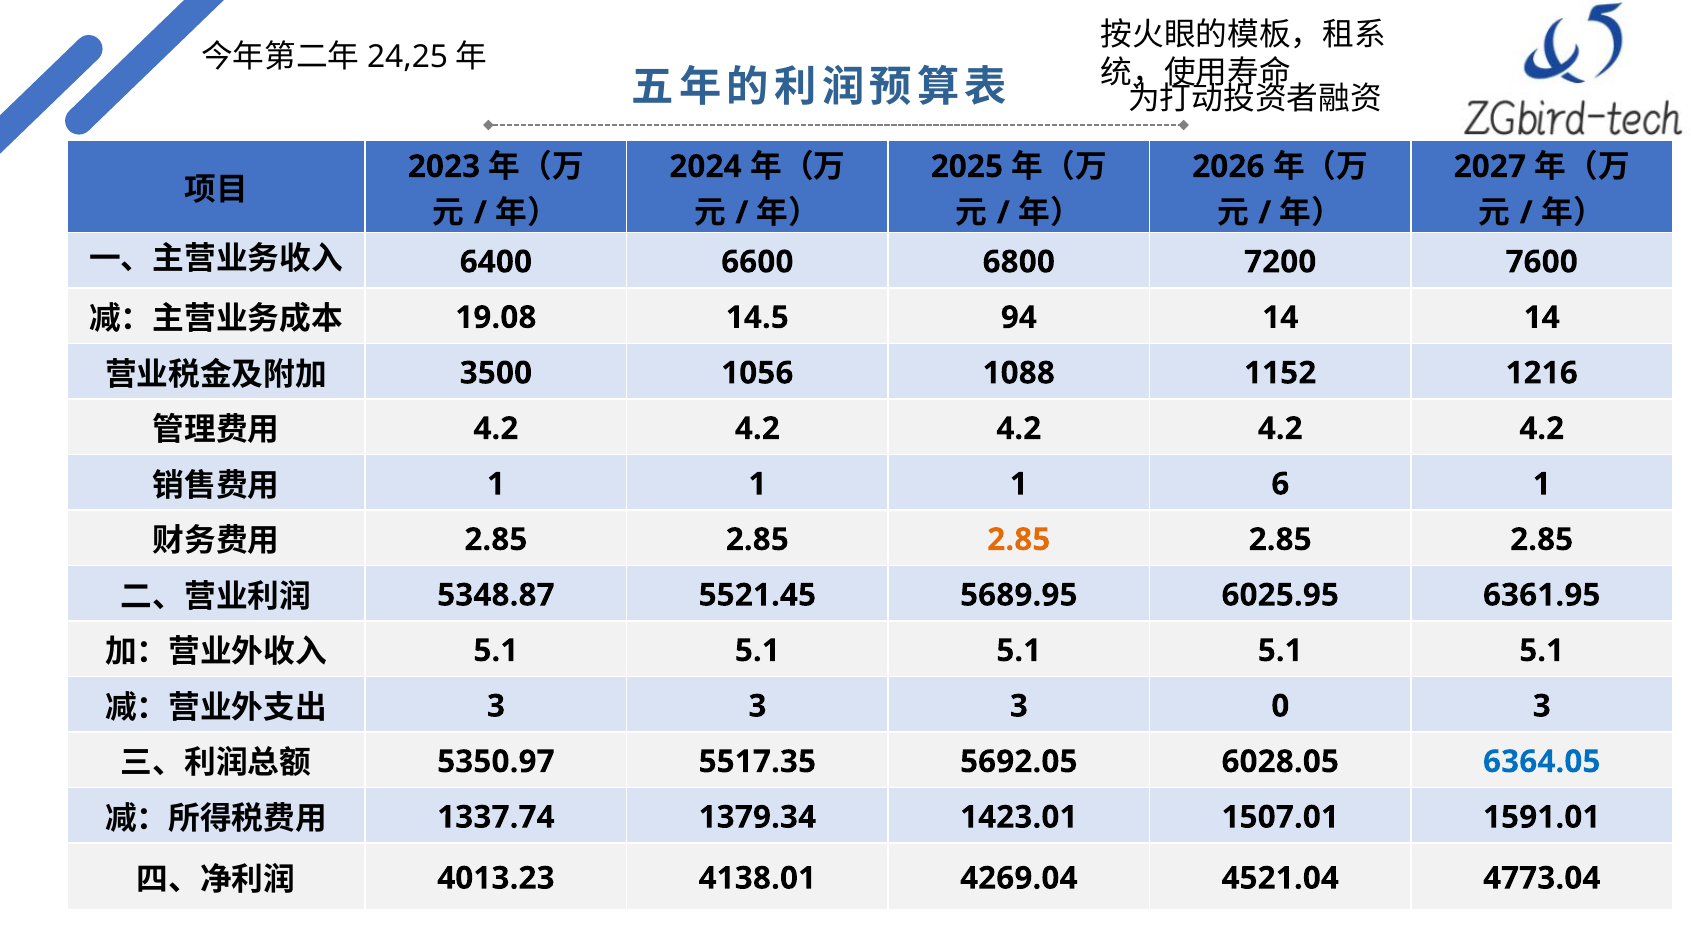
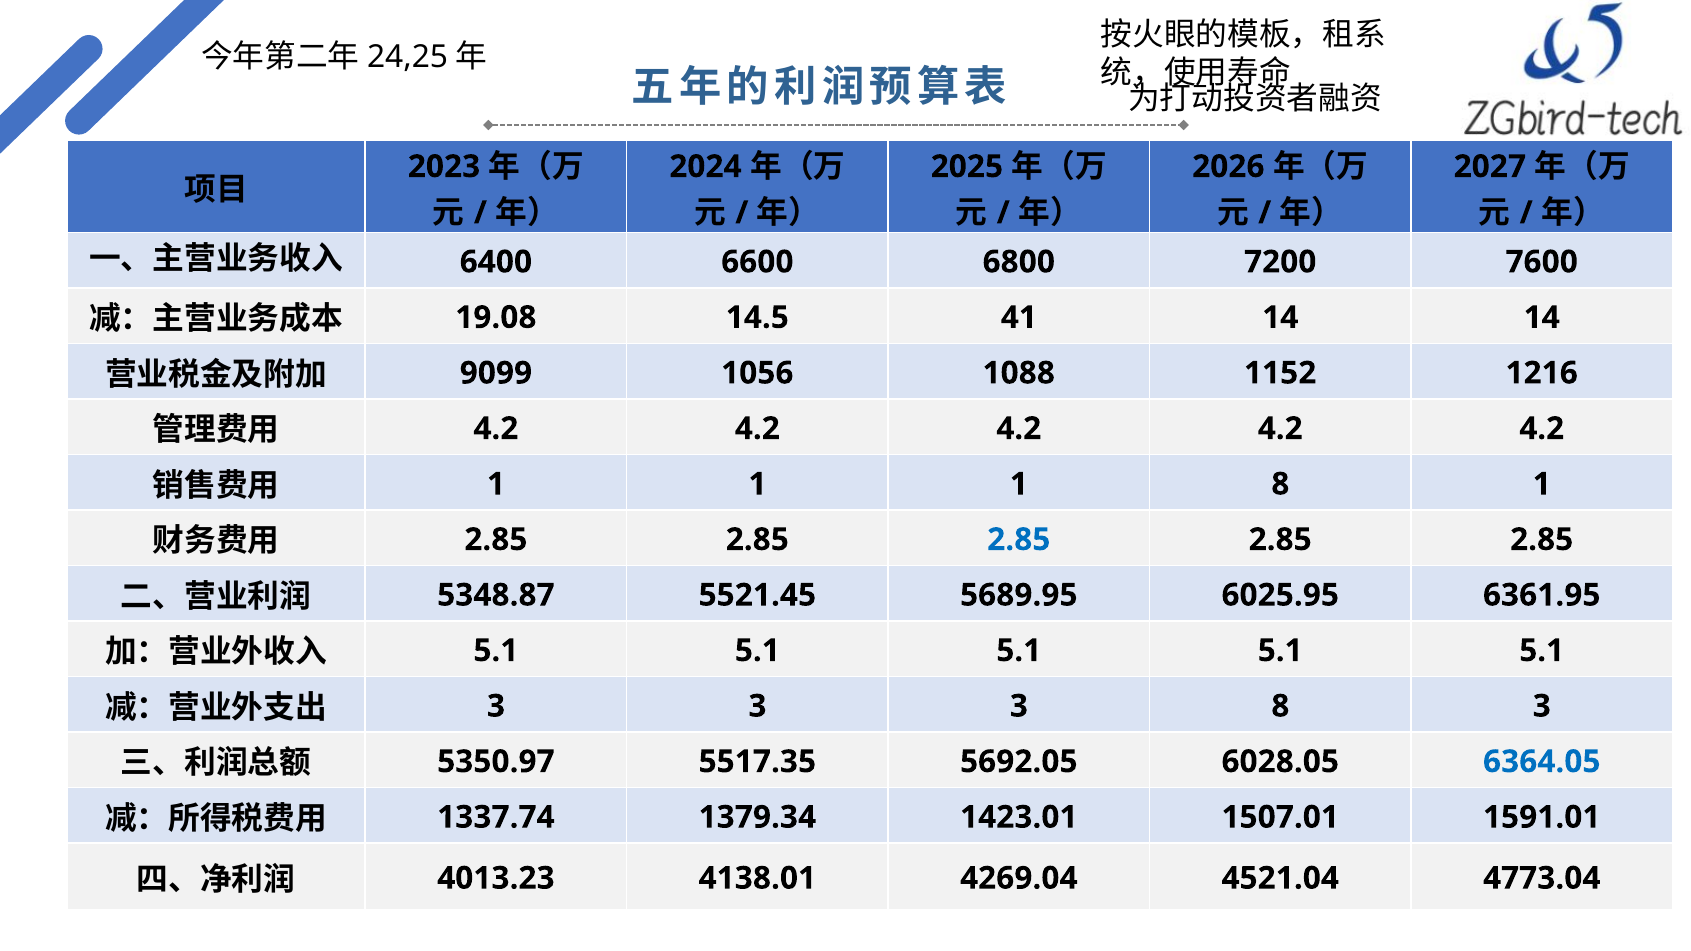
94: 94 -> 41 (1019, 318)
3500: 3500 -> 9099 (496, 373)
1 6: 6 -> 8 (1280, 484)
2.85 colour: orange -> blue (1019, 540)
3 0: 0 -> 8 (1280, 706)
